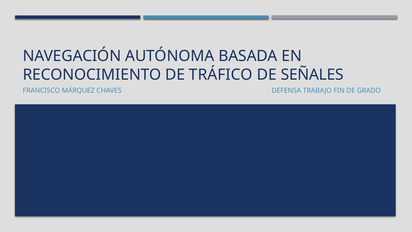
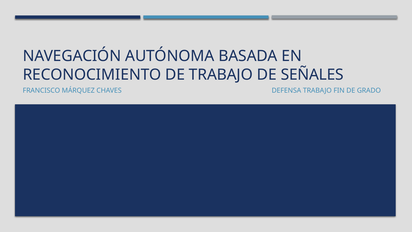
DE TRÁFICO: TRÁFICO -> TRABAJO (221, 75)
